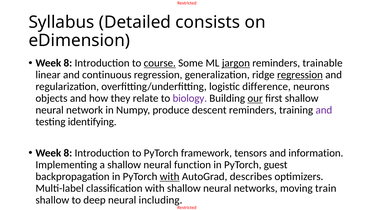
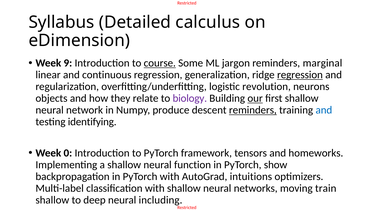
consists: consists -> calculus (208, 22)
8: 8 -> 9 (68, 63)
jargon underline: present -> none (236, 63)
trainable: trainable -> marginal (323, 63)
difference: difference -> revolution (267, 87)
reminders underline: none -> present (253, 110)
and colour: purple -> blue (324, 110)
8: 8 -> 0 (68, 153)
information: information -> homeworks (316, 153)
guest: guest -> show (276, 165)
with underline: present -> none (170, 177)
describes: describes -> intuitions (251, 177)
